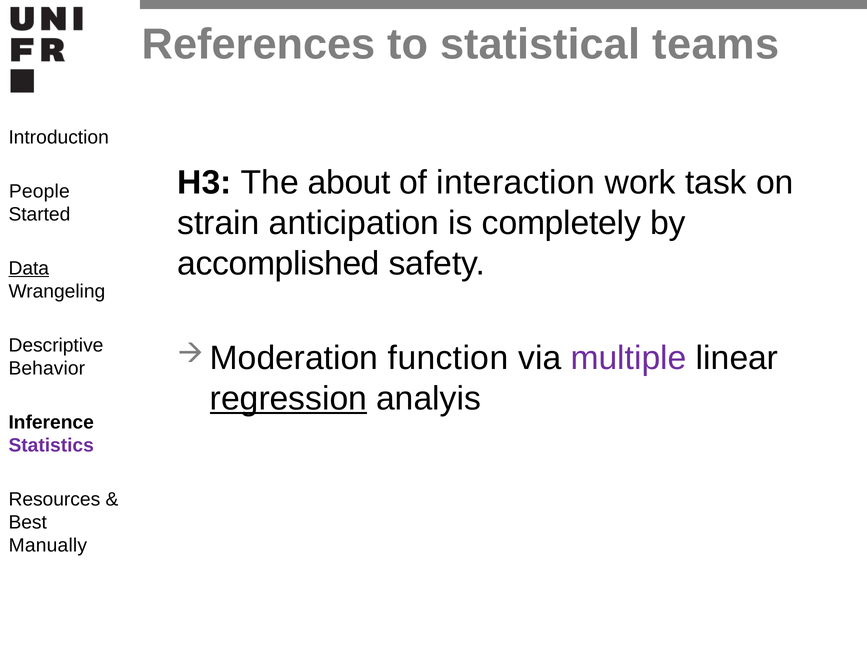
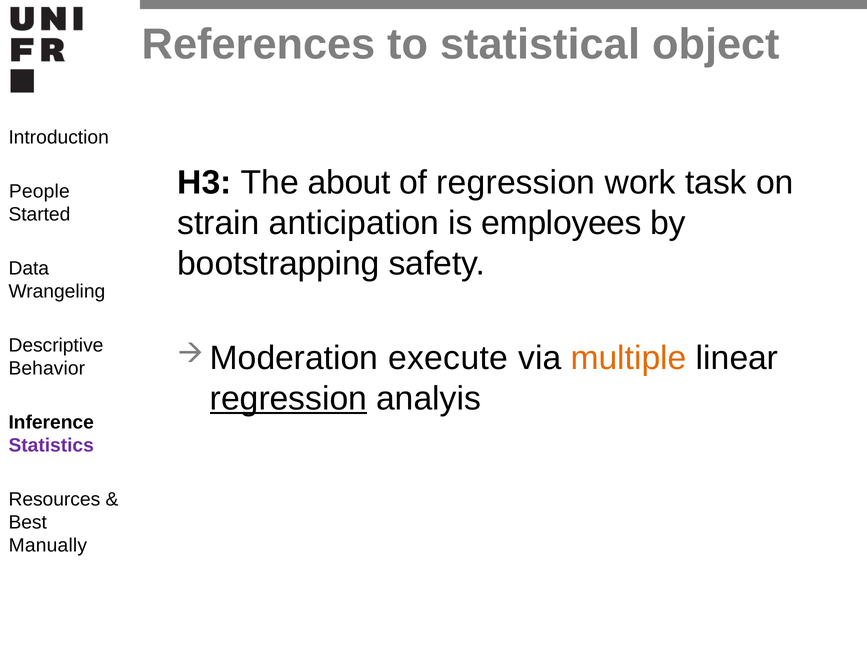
teams: teams -> object (716, 44)
of interaction: interaction -> regression (516, 183)
completely: completely -> employees (562, 223)
accomplished: accomplished -> bootstrapping (278, 264)
Data underline: present -> none (29, 268)
function: function -> execute (448, 358)
multiple colour: purple -> orange (629, 358)
